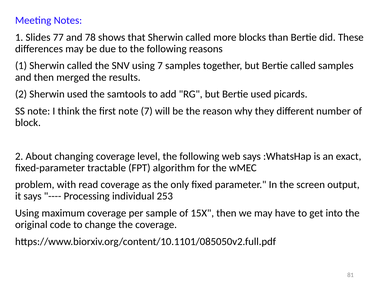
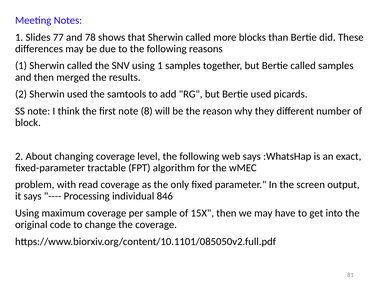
using 7: 7 -> 1 (160, 66)
note 7: 7 -> 8 (147, 111)
253: 253 -> 846 (165, 196)
